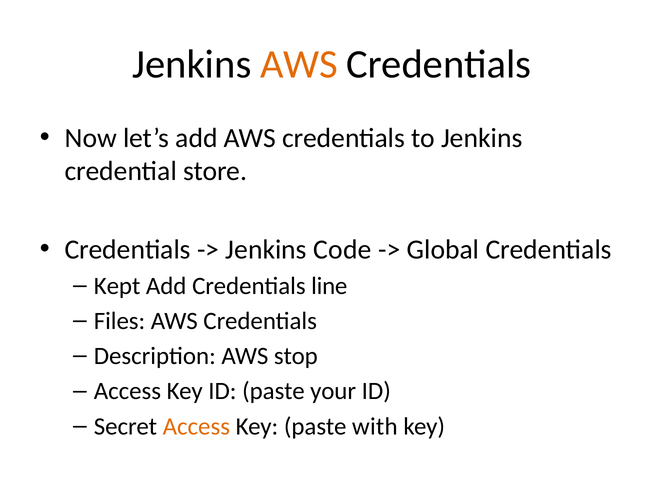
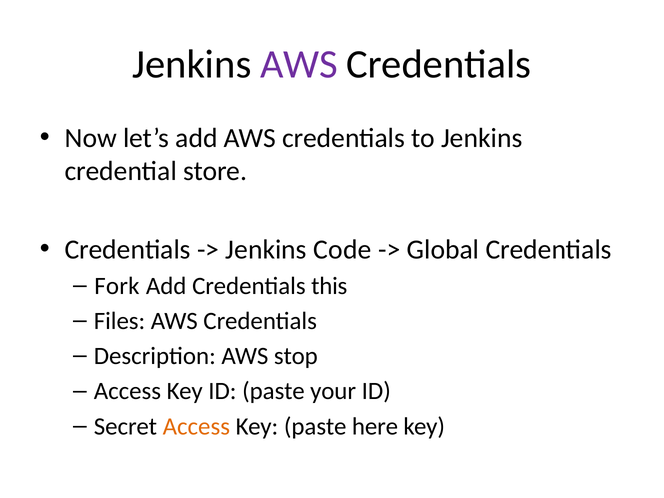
AWS colour: orange -> purple (299, 64)
Kept: Kept -> Fork (117, 286)
line: line -> this (329, 286)
with: with -> here (375, 426)
